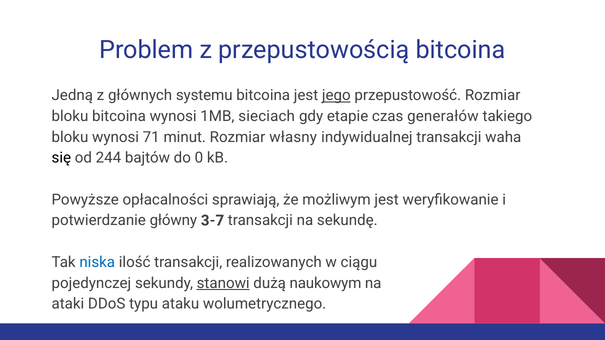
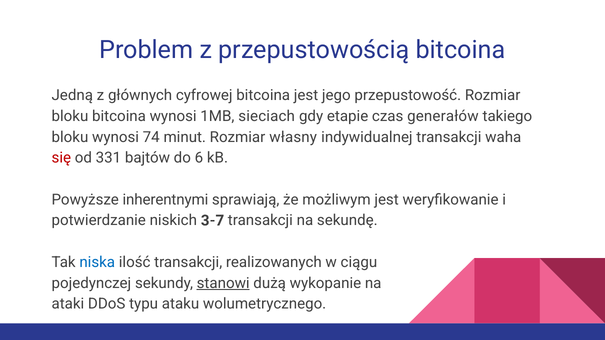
systemu: systemu -> cyfrowej (204, 96)
jego underline: present -> none (336, 96)
71: 71 -> 74 (151, 137)
się colour: black -> red (61, 158)
244: 244 -> 331 (108, 158)
0: 0 -> 6 (199, 158)
opłacalności: opłacalności -> inherentnymi (165, 200)
główny: główny -> niskich (173, 221)
naukowym: naukowym -> wykopanie (325, 283)
